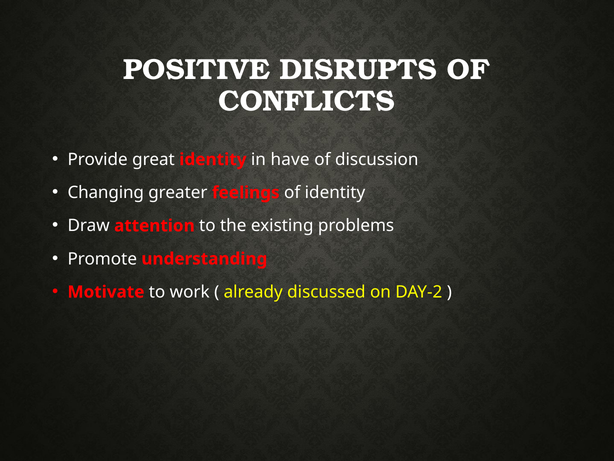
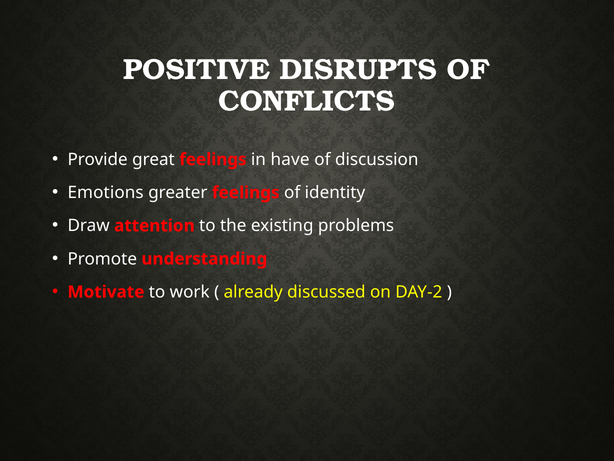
great identity: identity -> feelings (213, 159)
Changing: Changing -> Emotions (106, 192)
